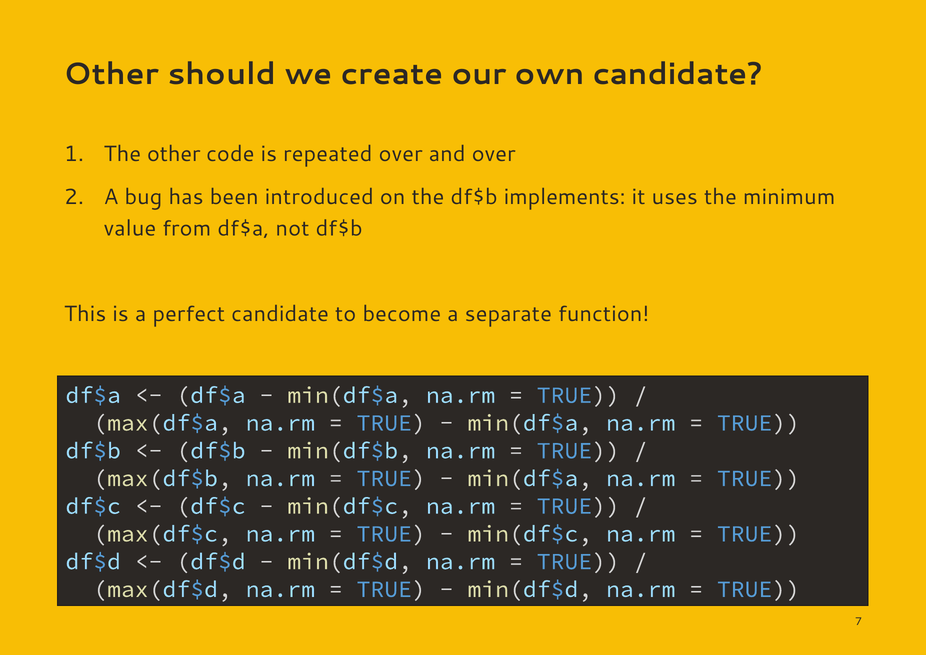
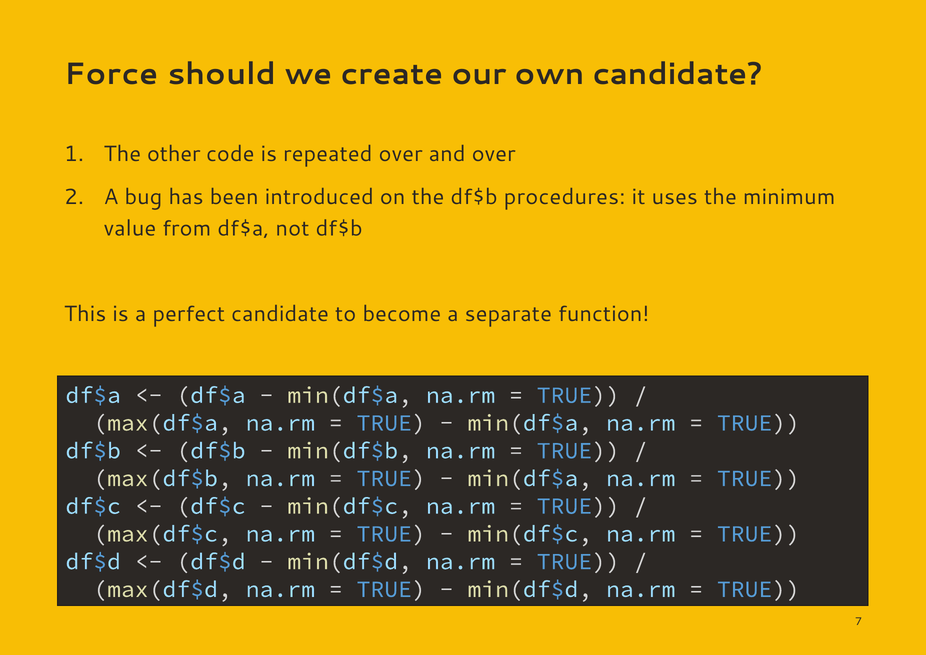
Other: Other -> Force (111, 74)
implements: implements -> procedures (565, 197)
